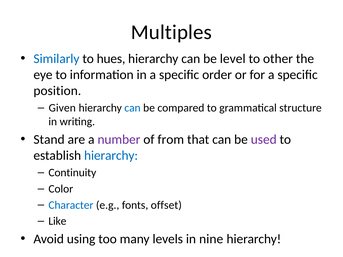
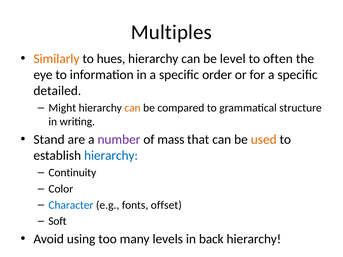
Similarly colour: blue -> orange (56, 59)
other: other -> often (278, 59)
position: position -> detailed (57, 91)
Given: Given -> Might (62, 108)
can colour: blue -> orange (132, 108)
from: from -> mass (171, 140)
used colour: purple -> orange (264, 140)
Like: Like -> Soft (57, 221)
nine: nine -> back (211, 239)
